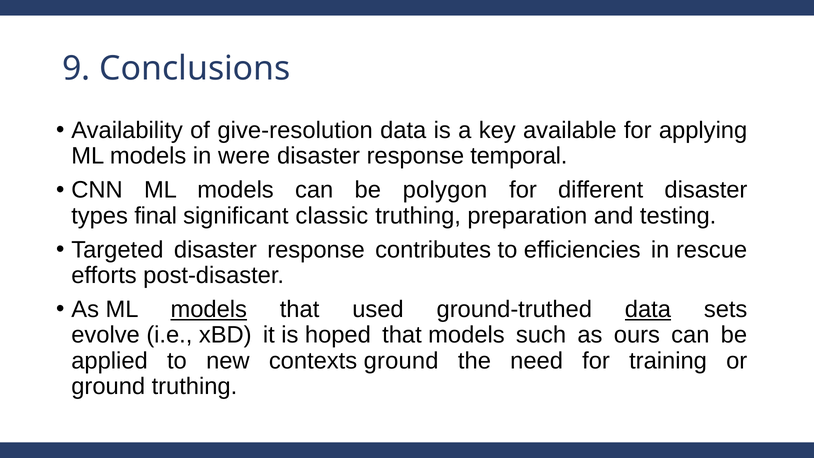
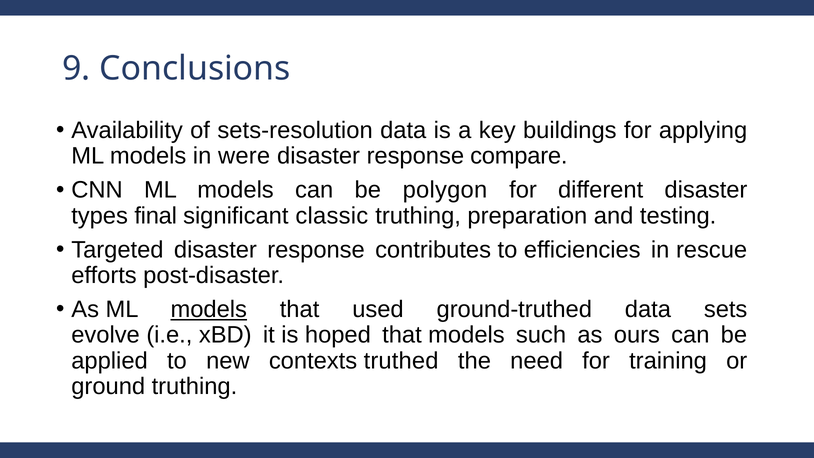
give-resolution: give-resolution -> sets-resolution (295, 130)
available: available -> buildings (570, 130)
temporal: temporal -> compare (519, 156)
data underline: present -> none (648, 309)
contexts ground: ground -> truthed (401, 361)
